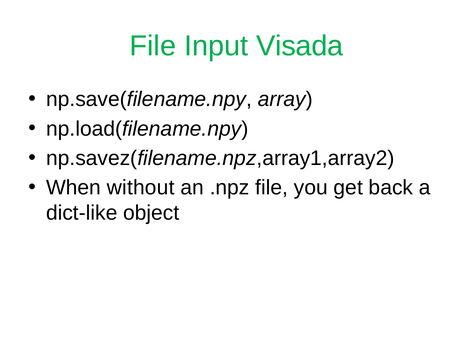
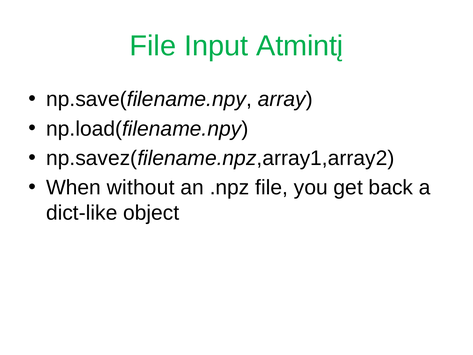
Visada: Visada -> Atmintį (300, 46)
